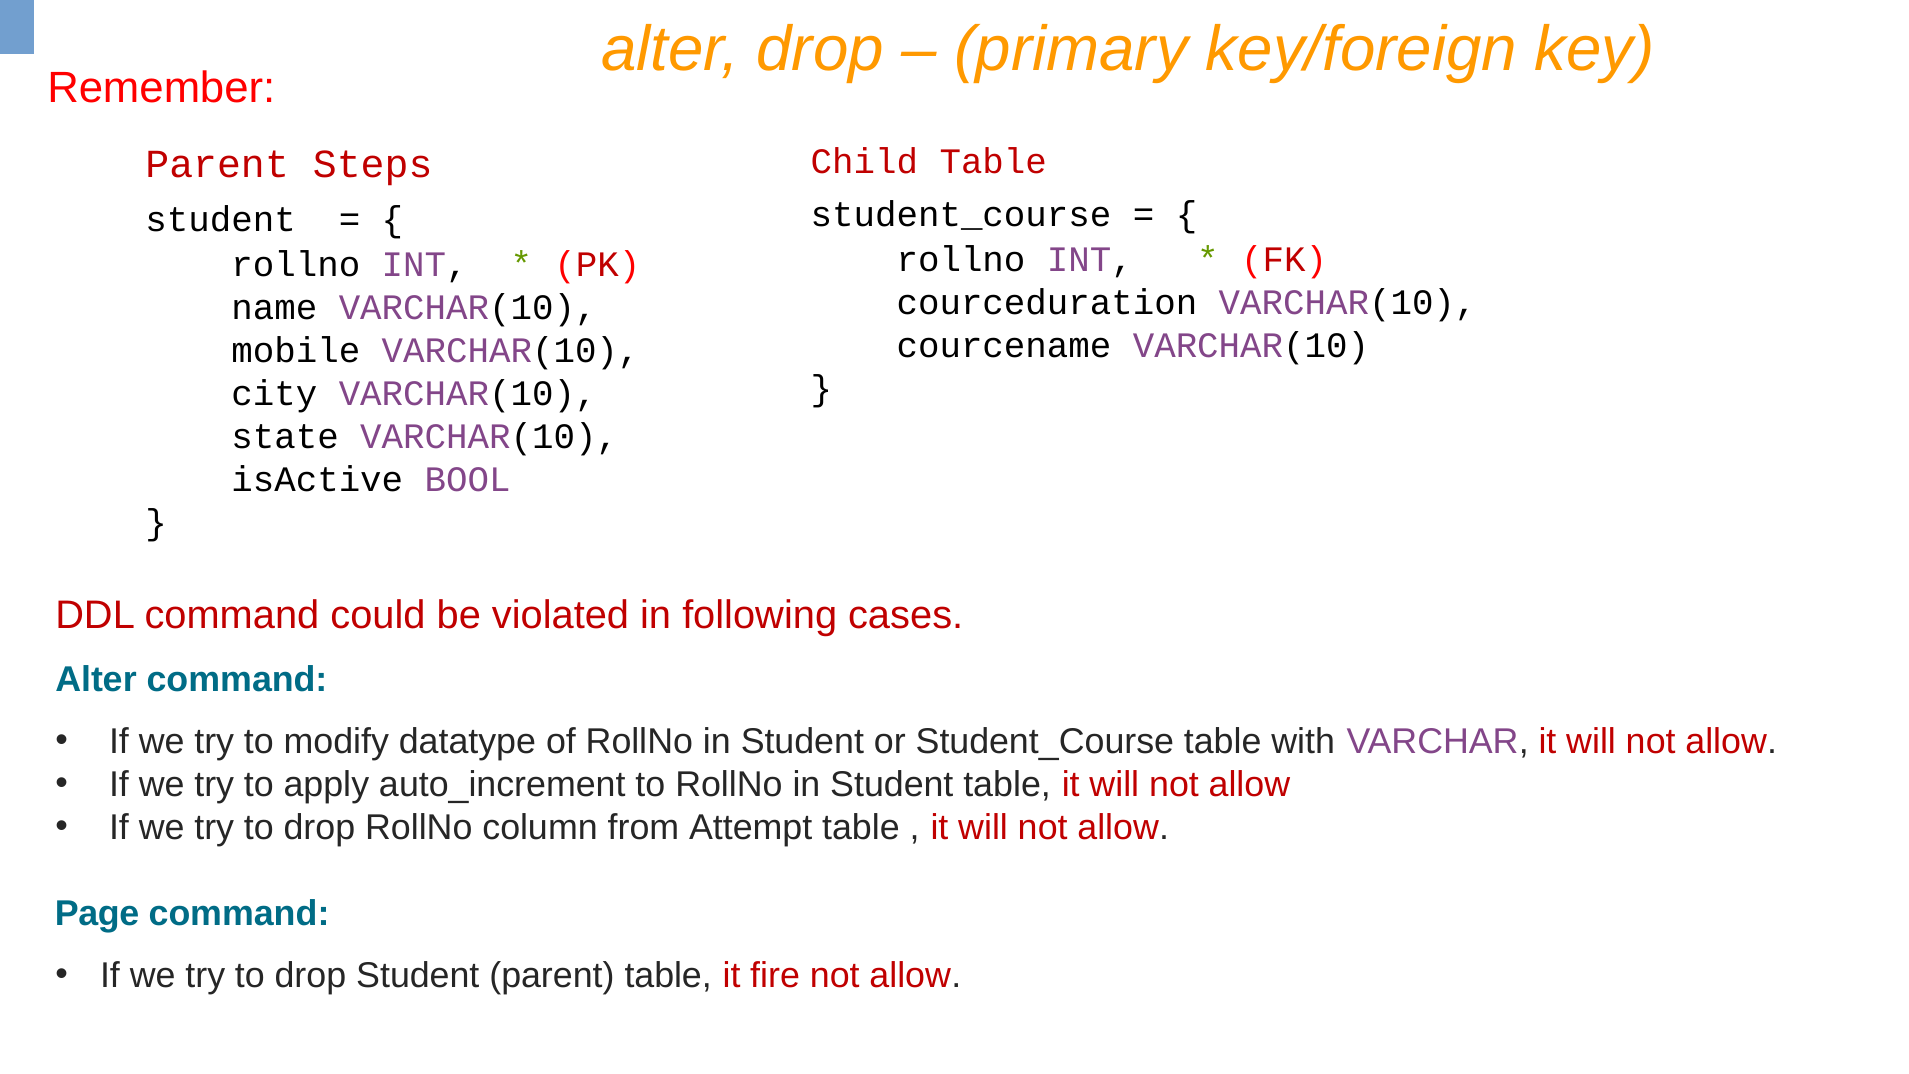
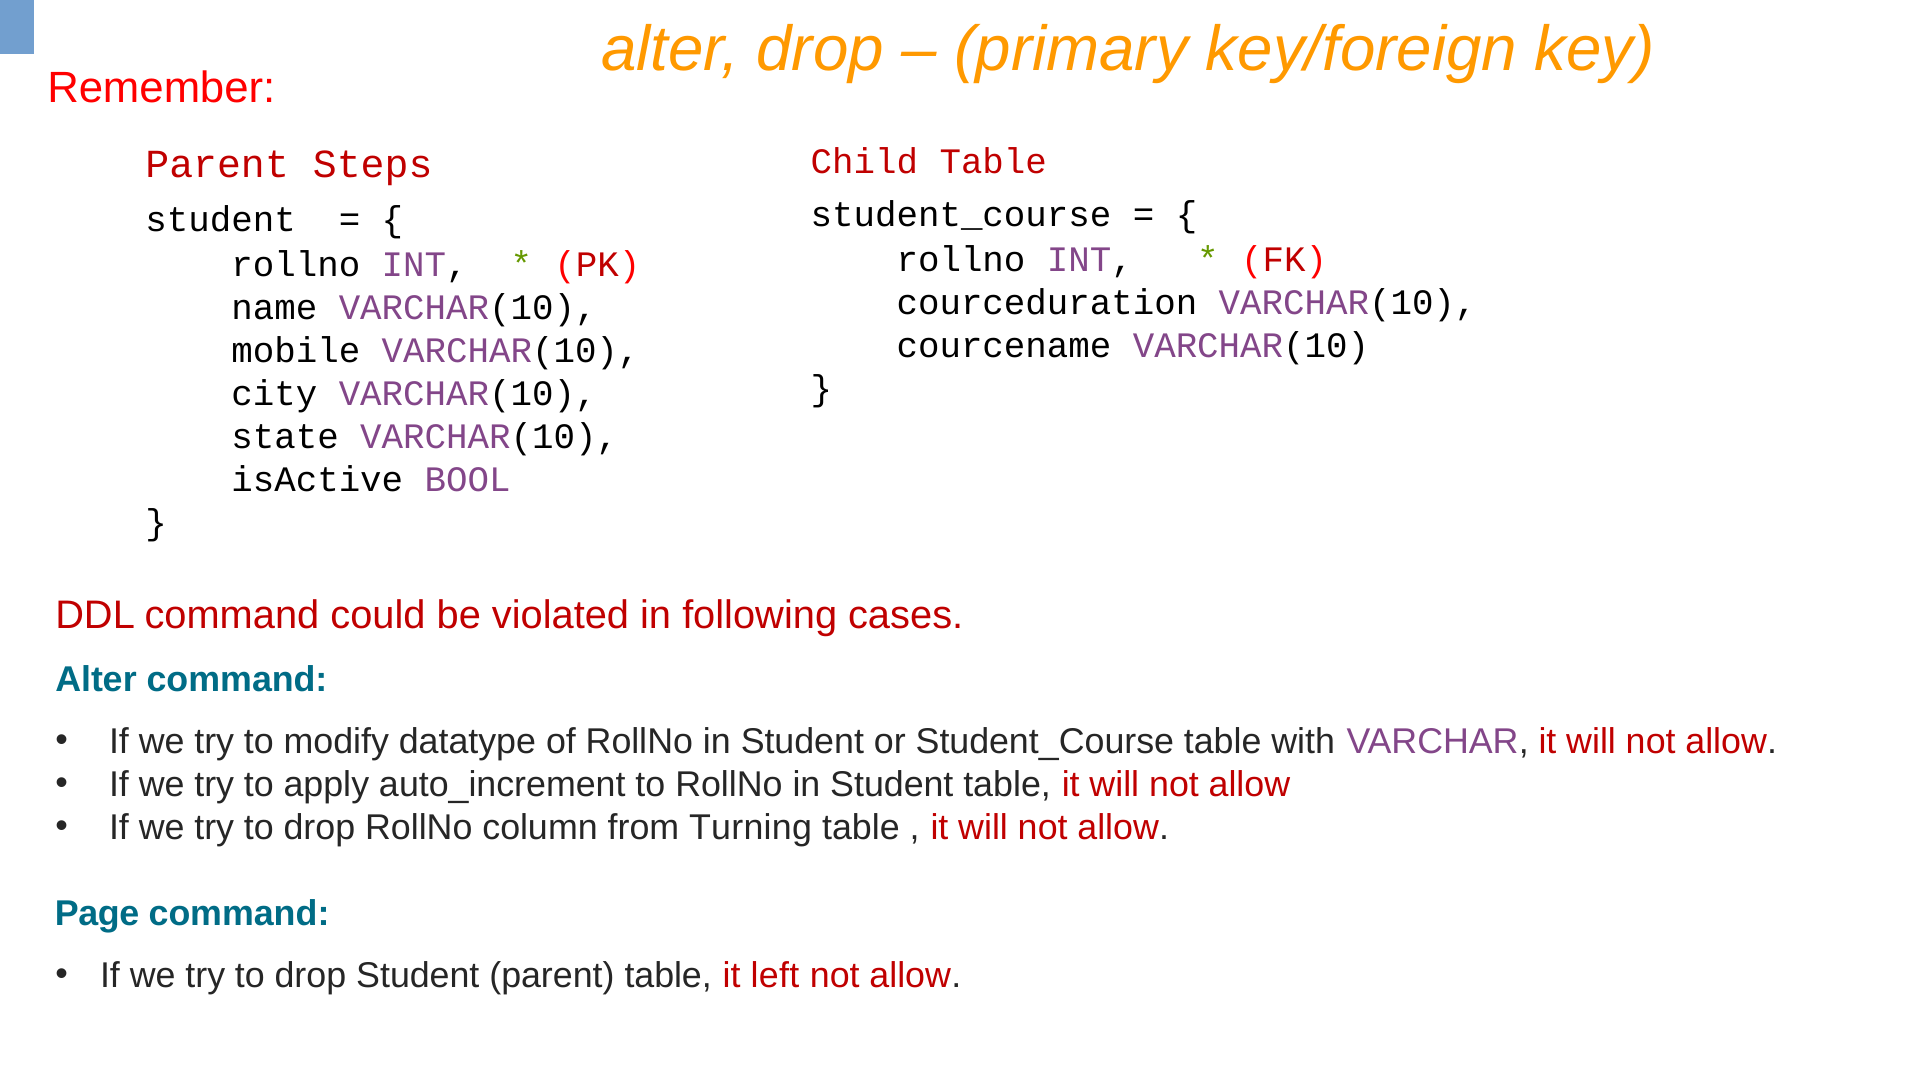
Attempt: Attempt -> Turning (751, 828)
fire: fire -> left (775, 976)
